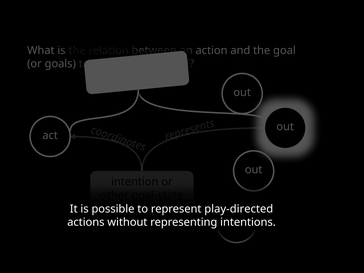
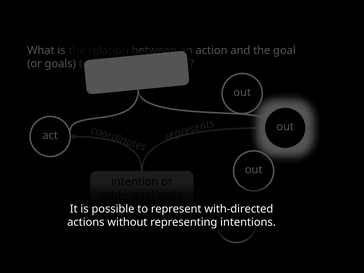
play-directed: play-directed -> with-directed (239, 209)
